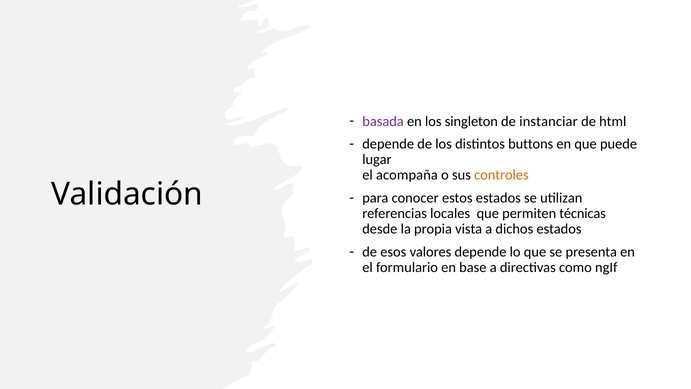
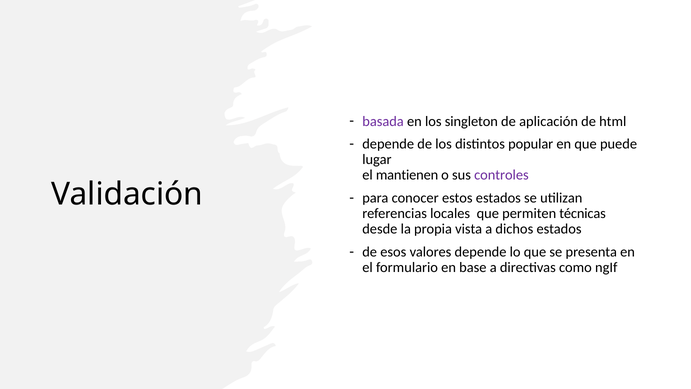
instanciar: instanciar -> aplicación (549, 121)
buttons: buttons -> popular (531, 144)
acompaña: acompaña -> mantienen (407, 175)
controles colour: orange -> purple (501, 175)
